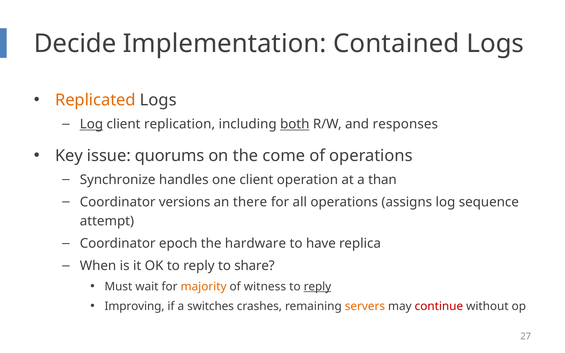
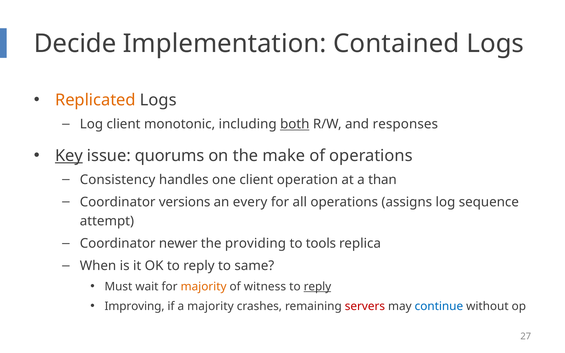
Log underline: present -> none (91, 124)
replication: replication -> monotonic (180, 124)
Key underline: none -> present (69, 156)
come: come -> make (284, 156)
Synchronize: Synchronize -> Consistency (118, 180)
there: there -> every (250, 202)
epoch: epoch -> newer (178, 244)
hardware: hardware -> providing (255, 244)
have: have -> tools (321, 244)
share: share -> same (254, 266)
a switches: switches -> majority (210, 306)
servers colour: orange -> red (365, 306)
continue colour: red -> blue (439, 306)
